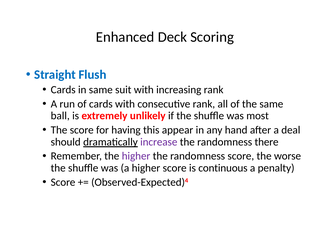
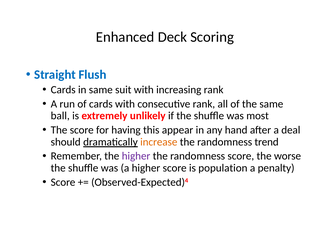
increase colour: purple -> orange (159, 142)
there: there -> trend (267, 142)
continuous: continuous -> population (223, 168)
